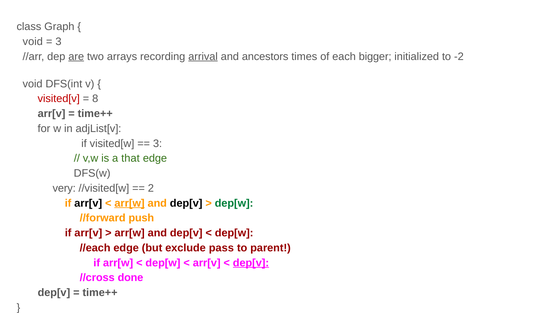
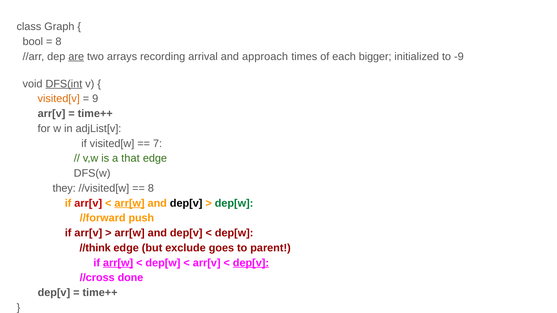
void: void -> bool (33, 42)
3: 3 -> 8 (58, 42)
arrival underline: present -> none (203, 57)
ancestors: ancestors -> approach (265, 57)
-2: -2 -> -9 (459, 57)
DFS(int underline: none -> present (64, 84)
visited[v colour: red -> orange (59, 99)
8: 8 -> 9 (95, 99)
3: 3 -> 7 (158, 144)
very: very -> they (64, 188)
2: 2 -> 8 (151, 188)
arr[v colour: black -> red (88, 203)
//each: //each -> //think (95, 248)
pass: pass -> goes (221, 248)
arr[w underline: none -> present (118, 263)
